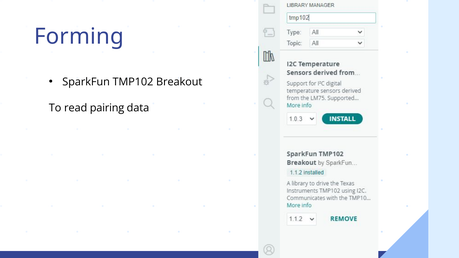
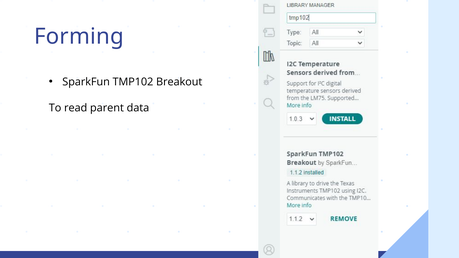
pairing: pairing -> parent (107, 108)
